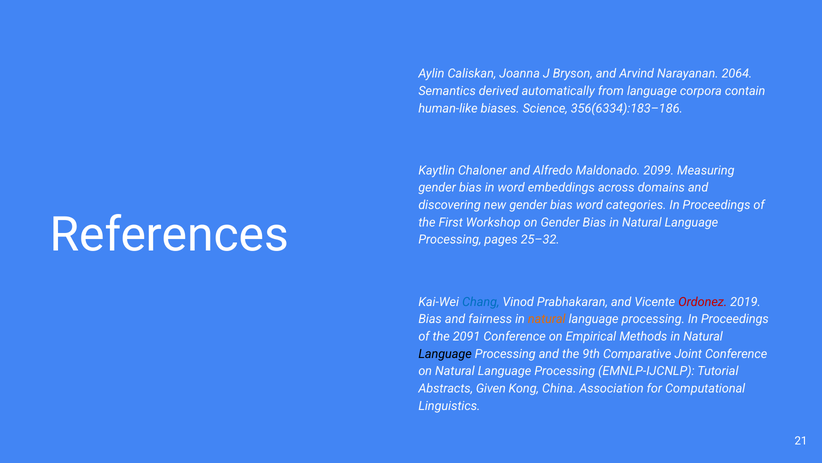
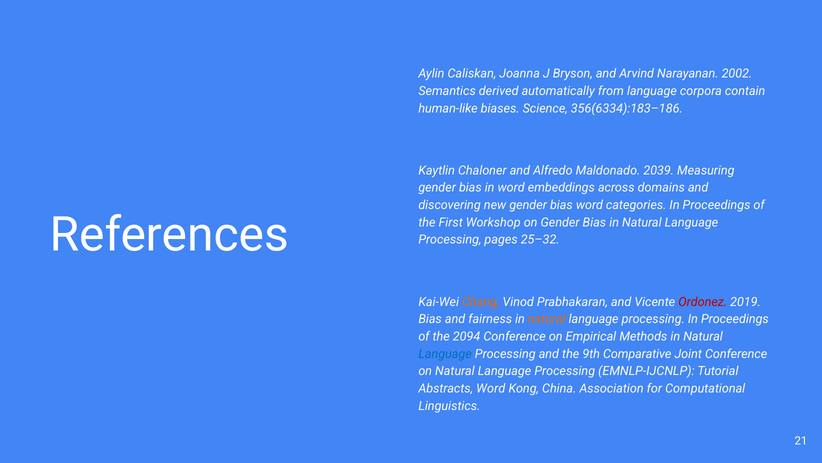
2064: 2064 -> 2002 (737, 74)
2099: 2099 -> 2039 (659, 170)
Chang colour: blue -> orange (481, 302)
2091: 2091 -> 2094 (467, 336)
Language colour: black -> blue (445, 353)
Abstracts Given: Given -> Word (491, 388)
